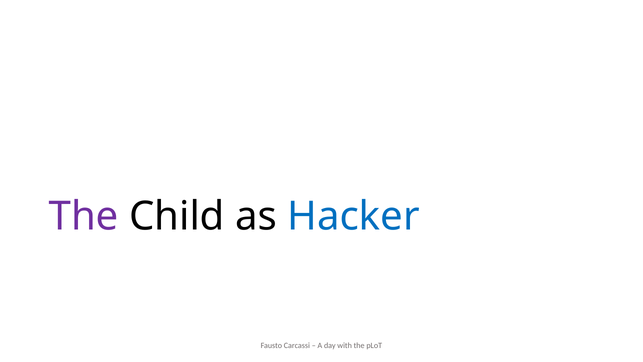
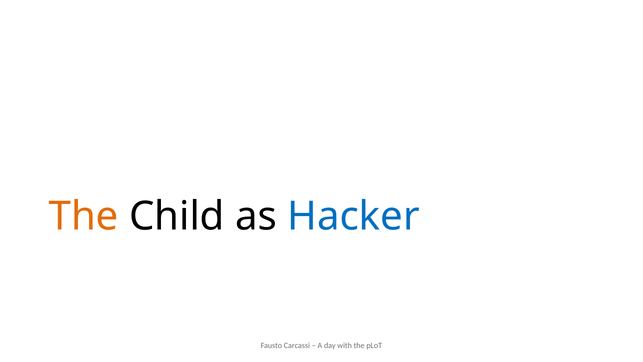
The colour: purple -> orange (84, 216)
